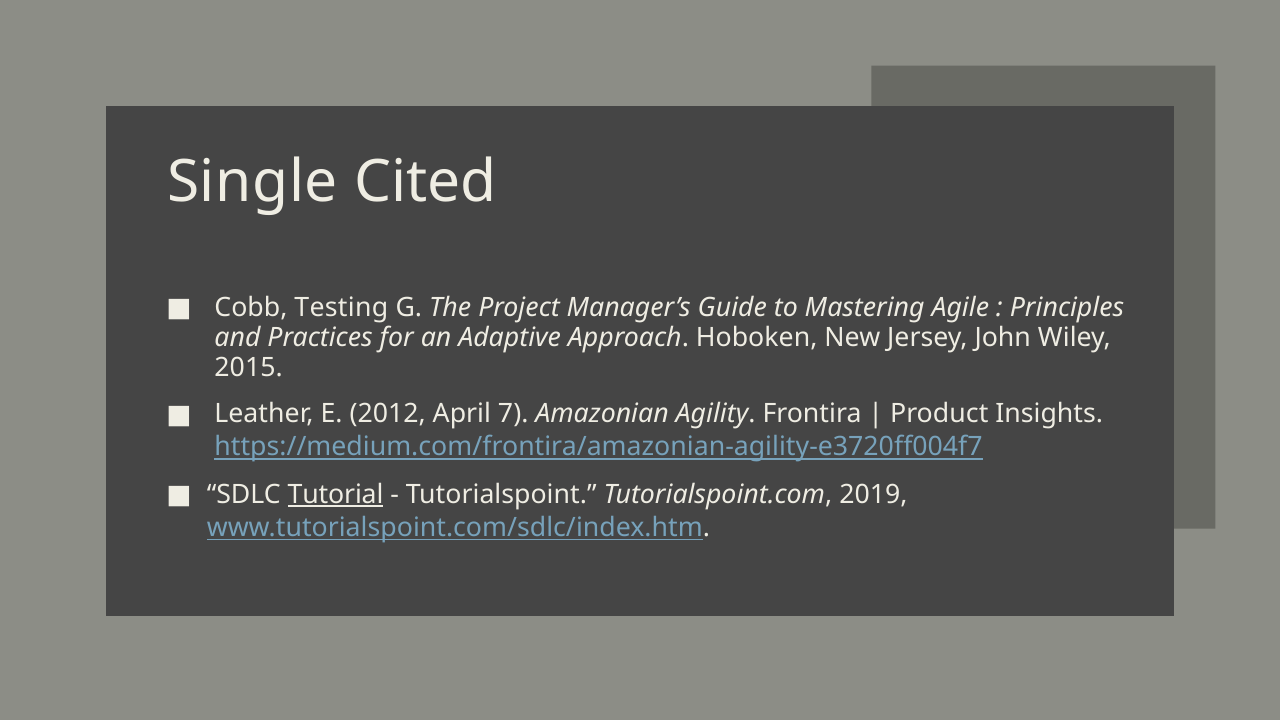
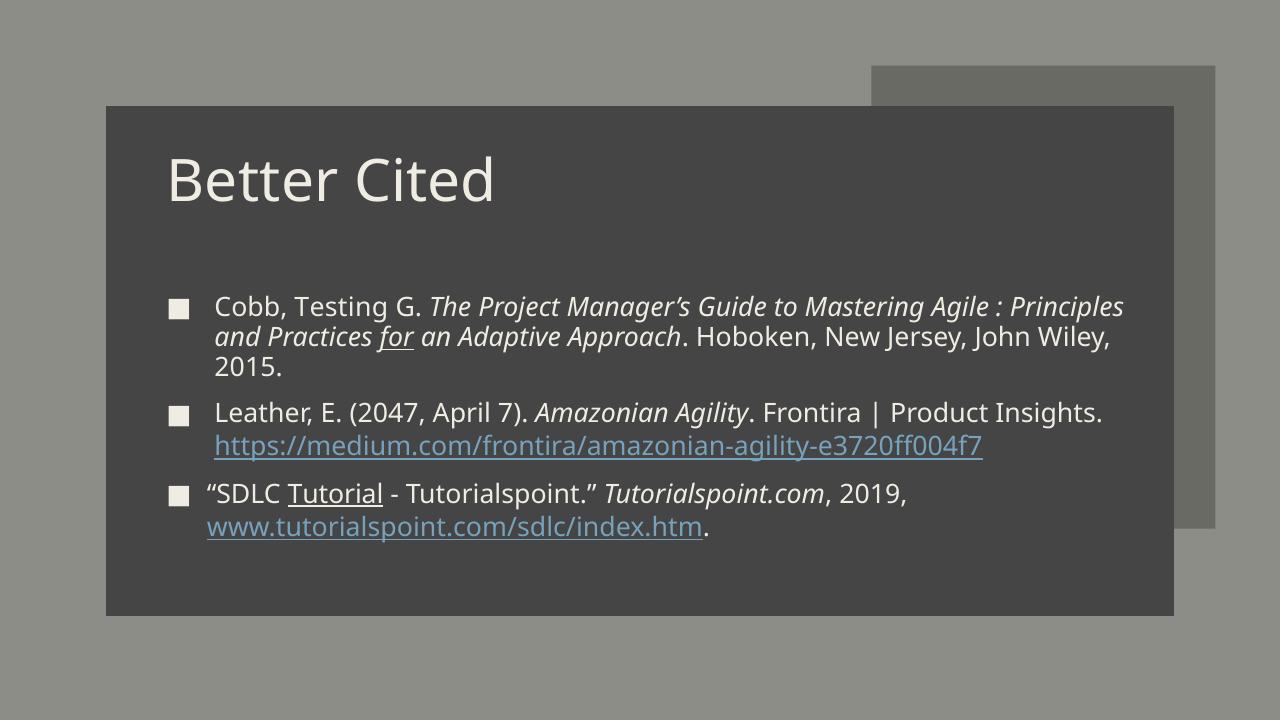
Single: Single -> Better (253, 183)
for underline: none -> present (397, 338)
2012: 2012 -> 2047 (388, 414)
